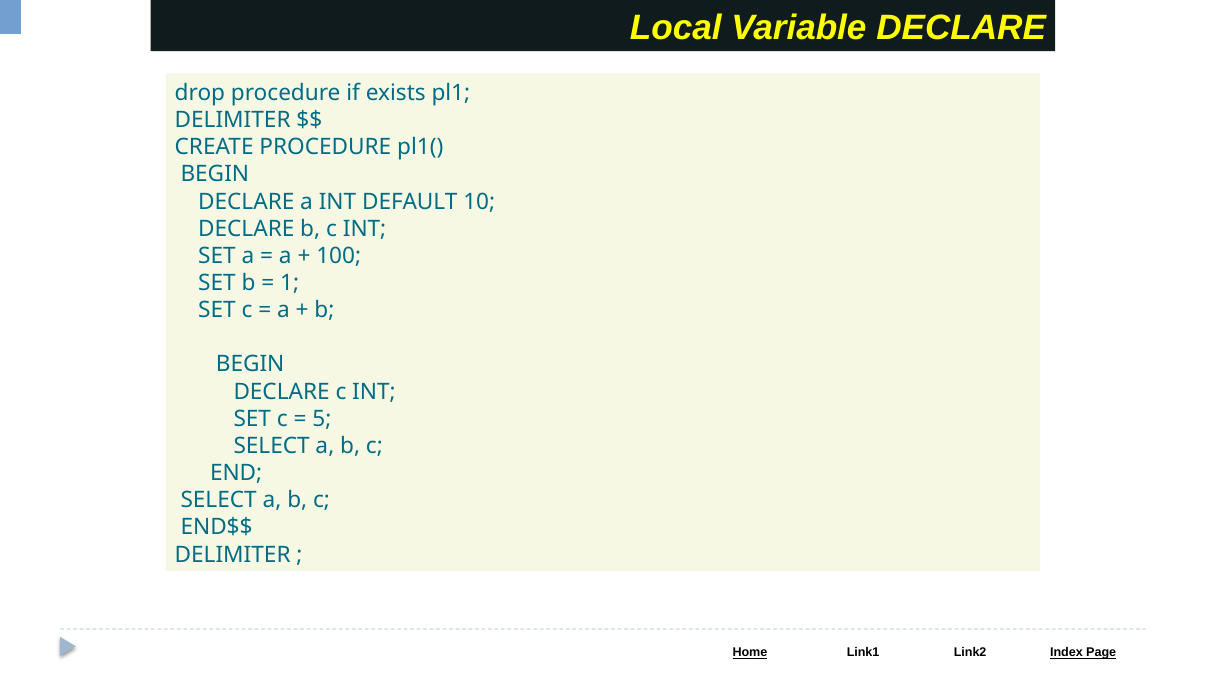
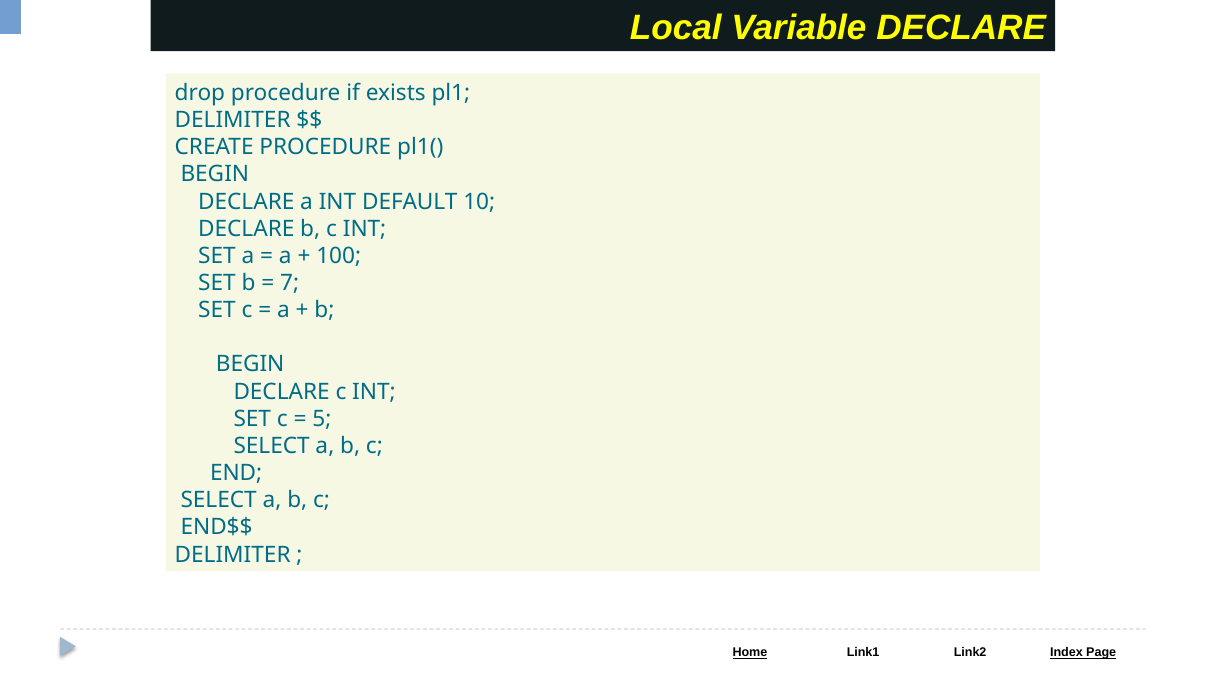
1: 1 -> 7 (290, 283)
